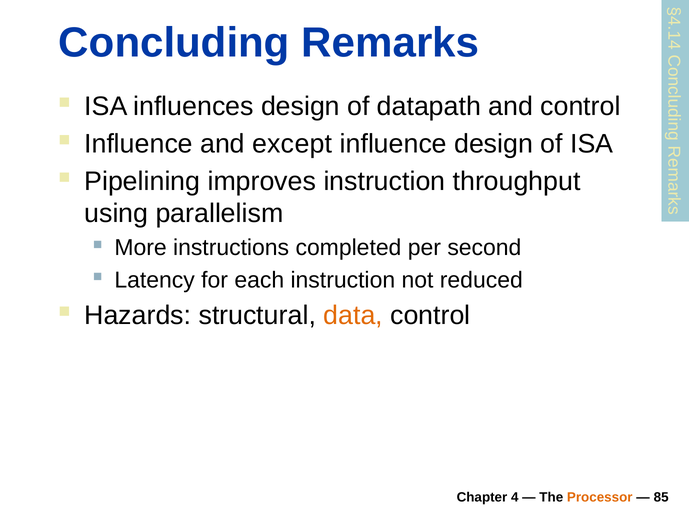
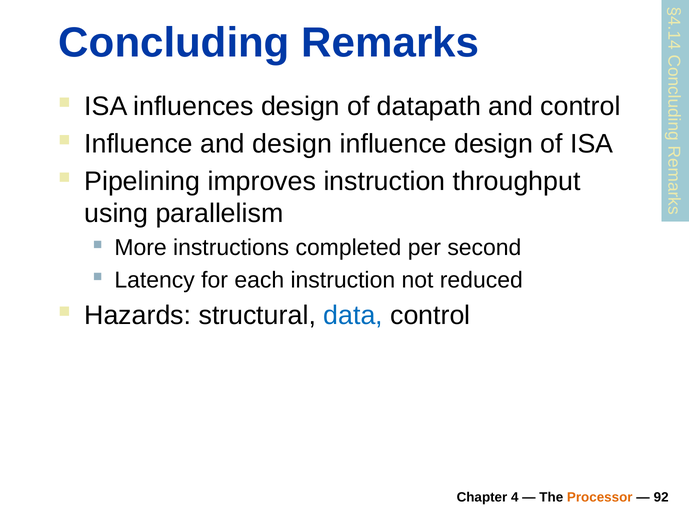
and except: except -> design (292, 144)
data colour: orange -> blue (353, 315)
85: 85 -> 92 (661, 497)
